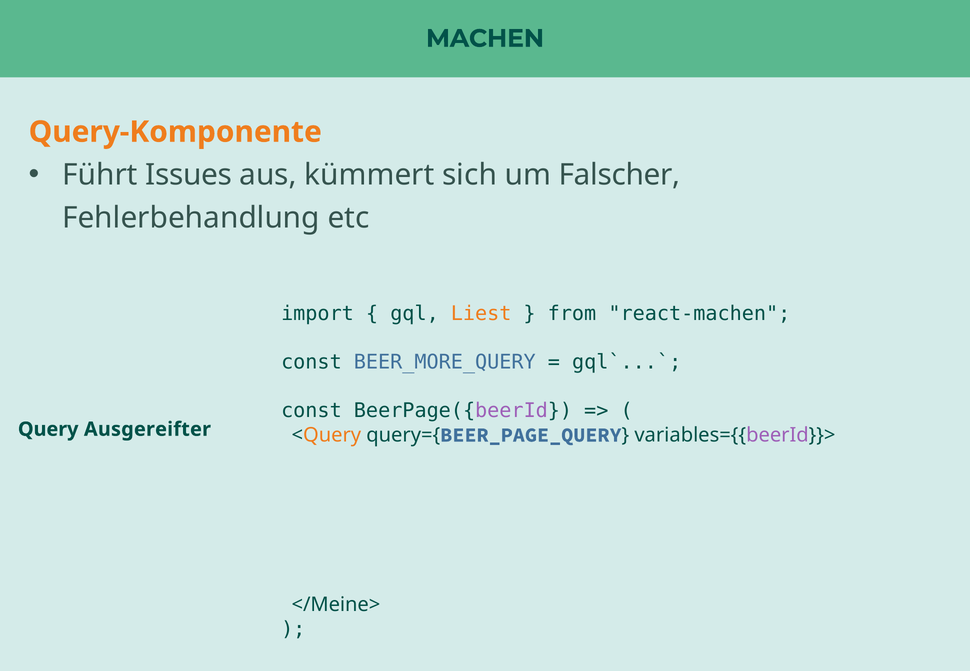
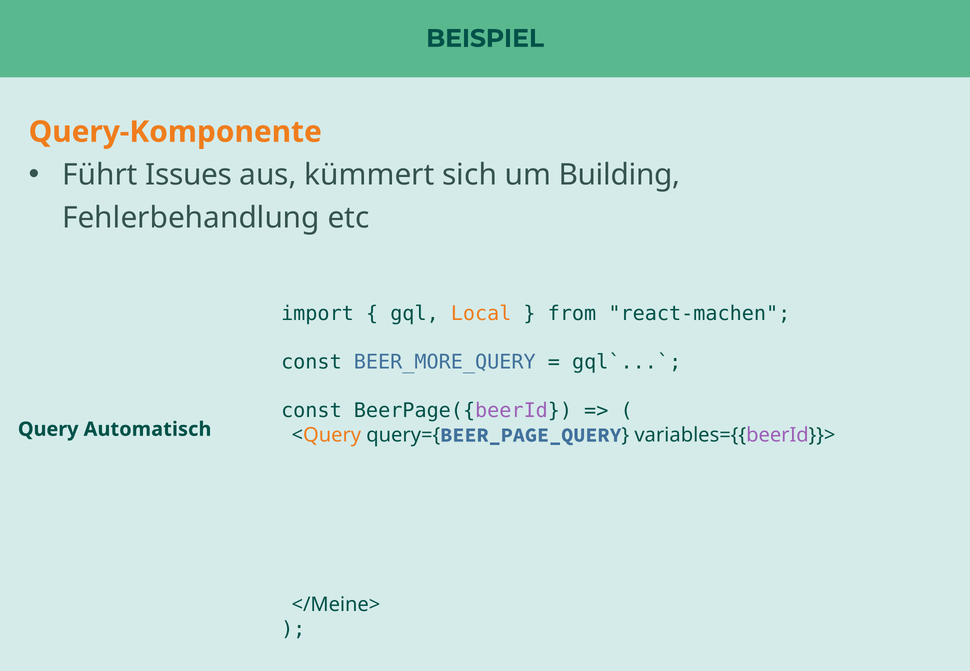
MACHEN: MACHEN -> BEISPIEL (485, 38)
Falscher: Falscher -> Building (619, 175)
Liest: Liest -> Local (481, 314)
Ausgereifter: Ausgereifter -> Automatisch (147, 430)
